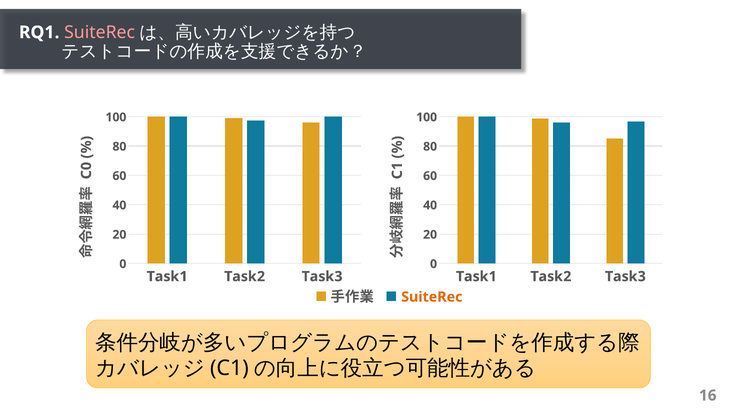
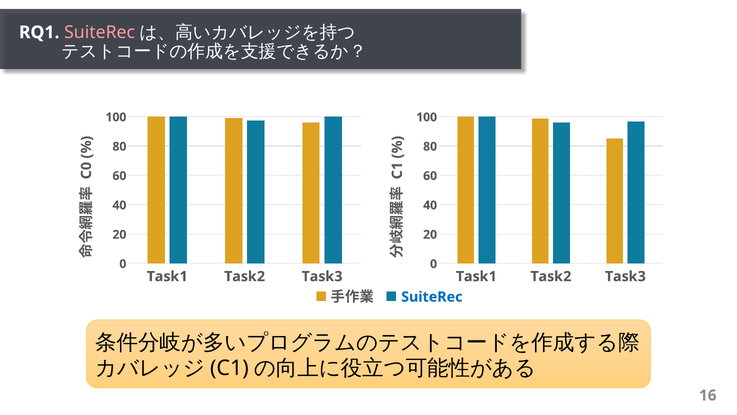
SuiteRec colour: orange -> blue (432, 297)
